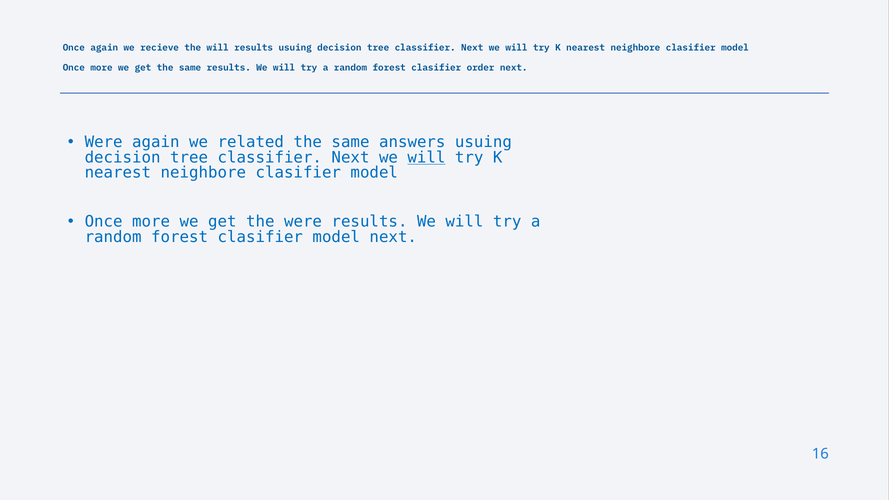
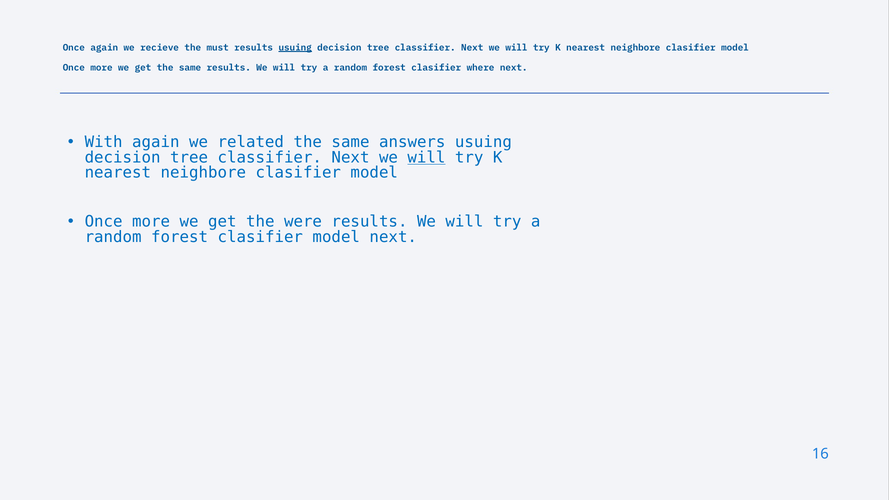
the will: will -> must (218, 48)
usuing underline: none -> present (295, 48)
order: order -> where (481, 68)
Were: Were -> With (104, 142)
